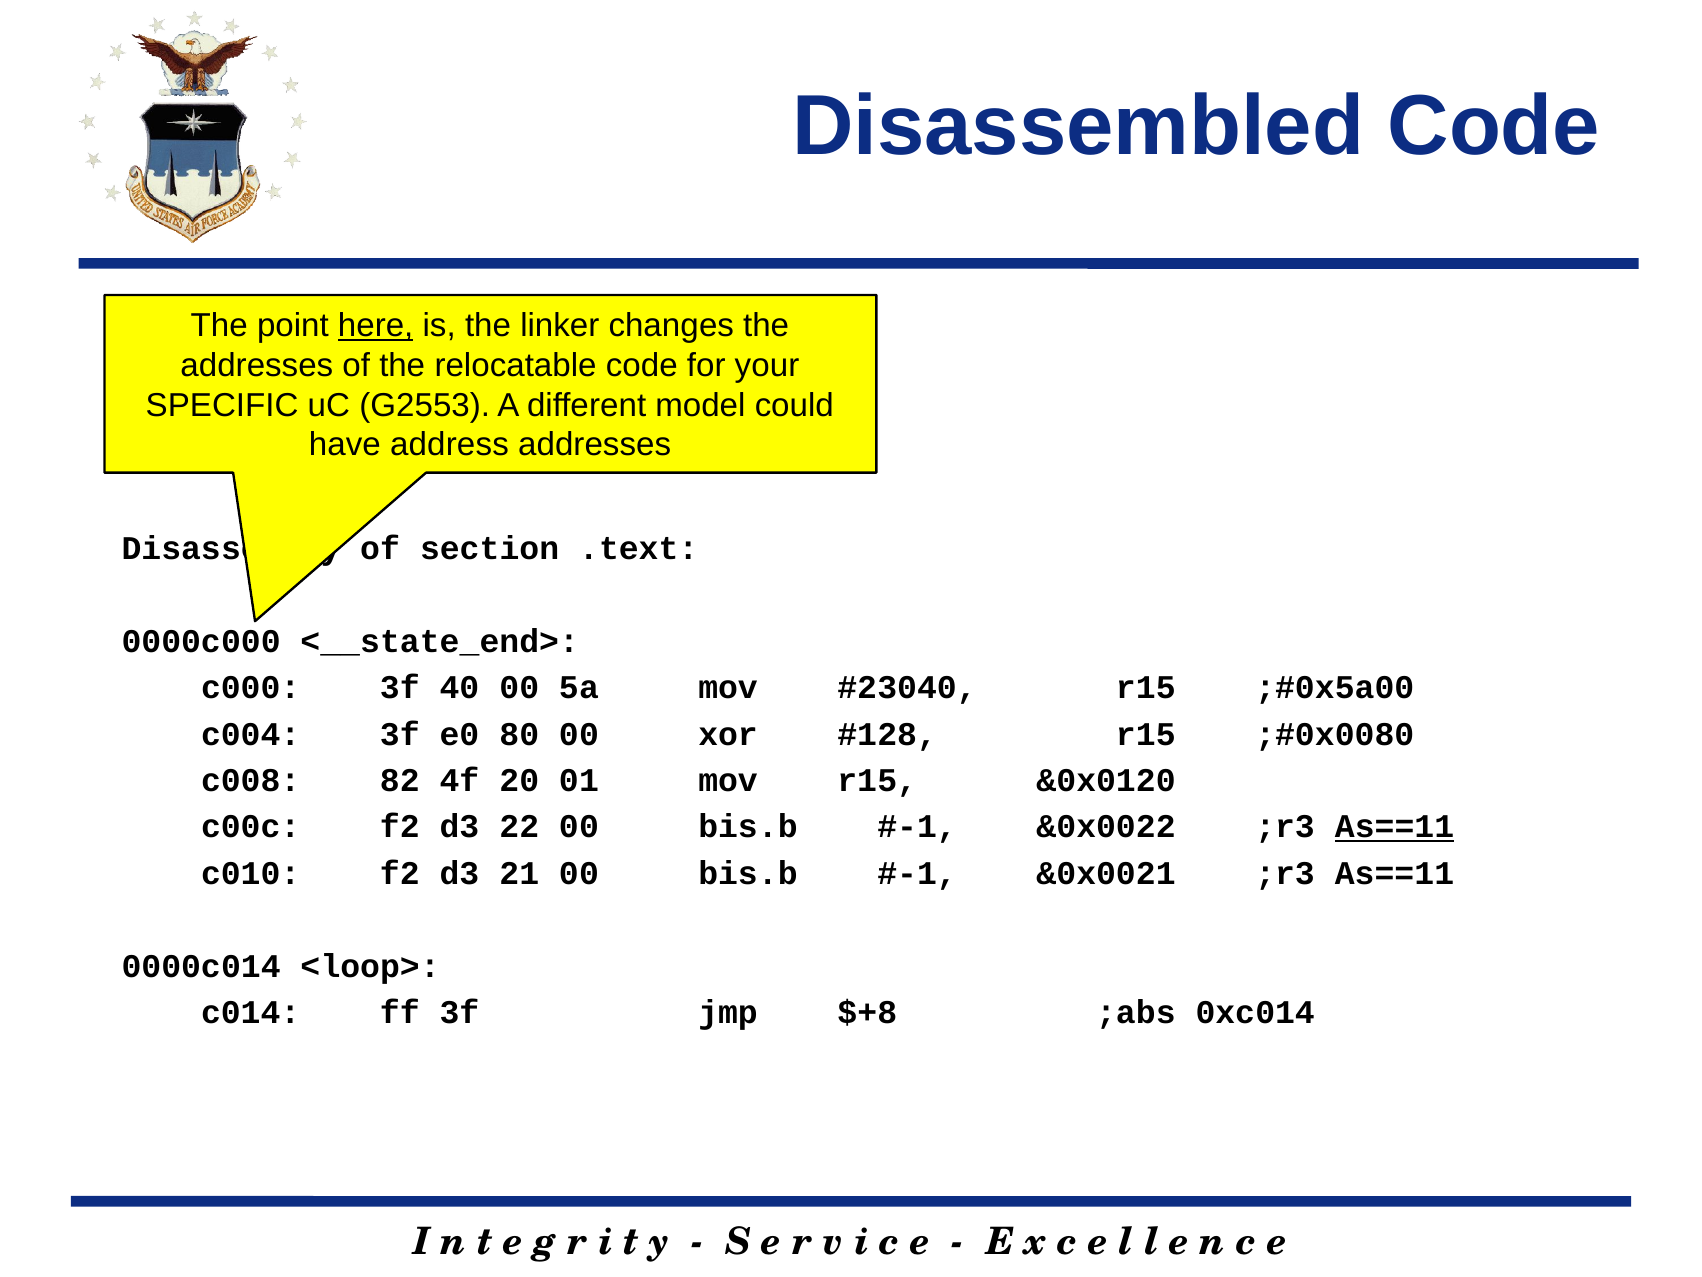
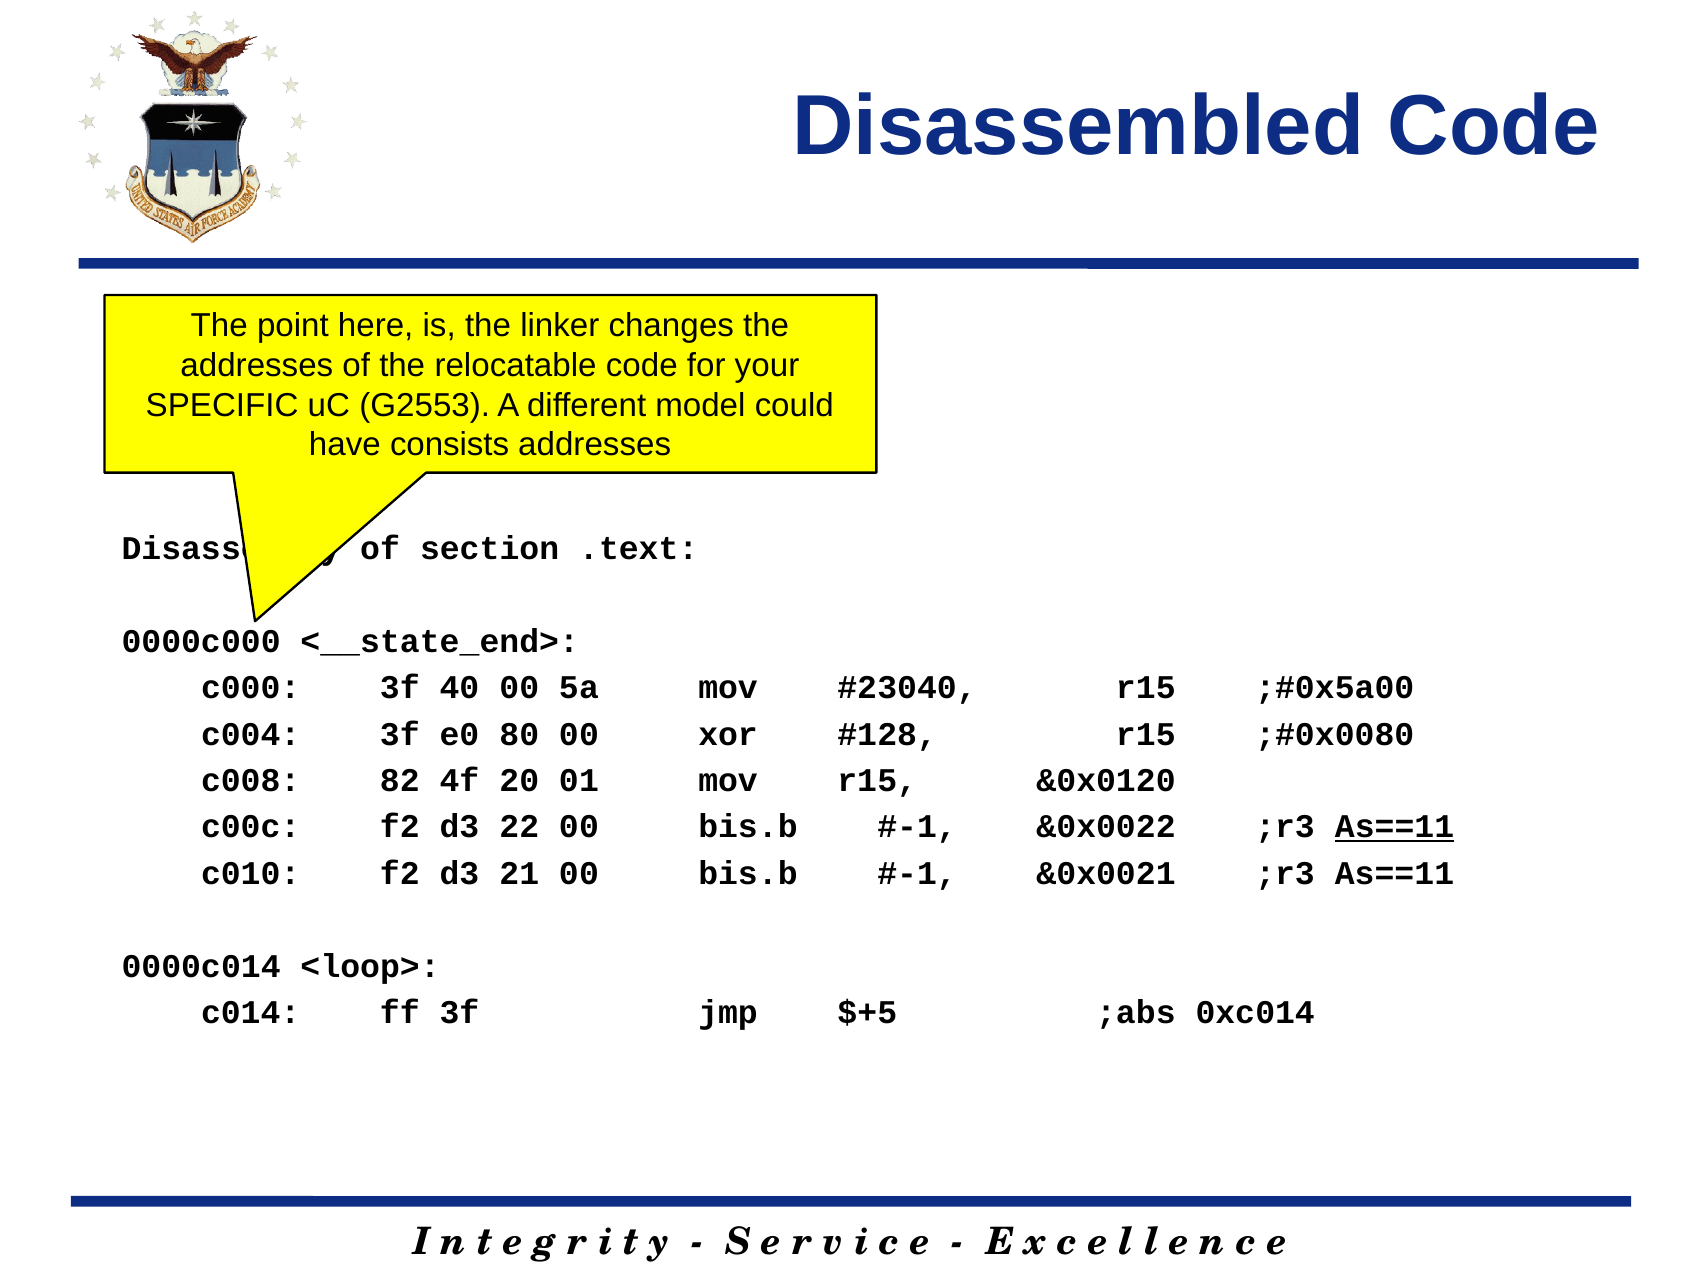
here underline: present -> none (376, 326)
address: address -> consists (450, 445)
$+8: $+8 -> $+5 (867, 1012)
